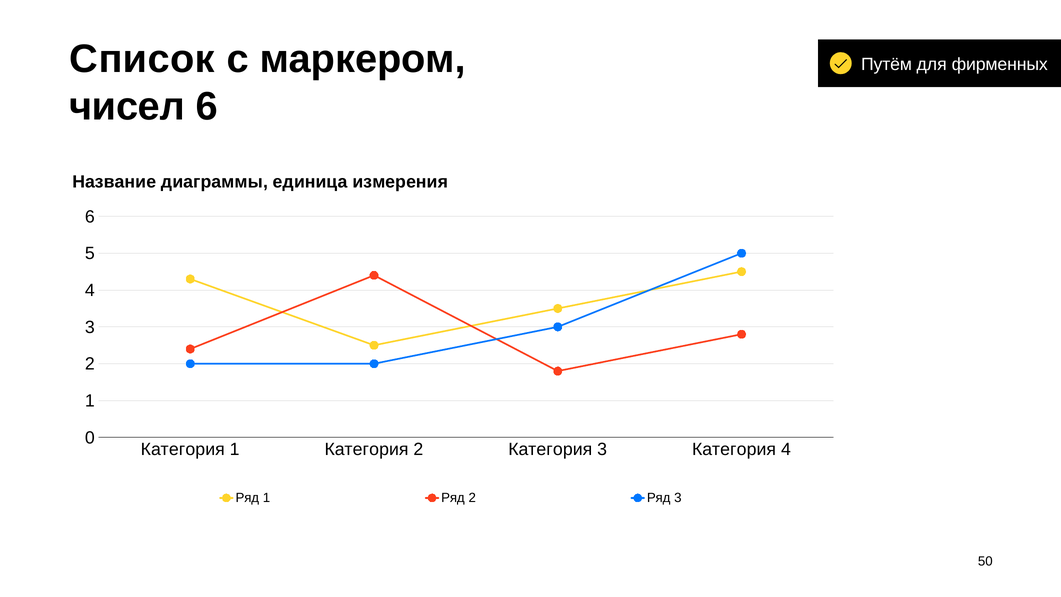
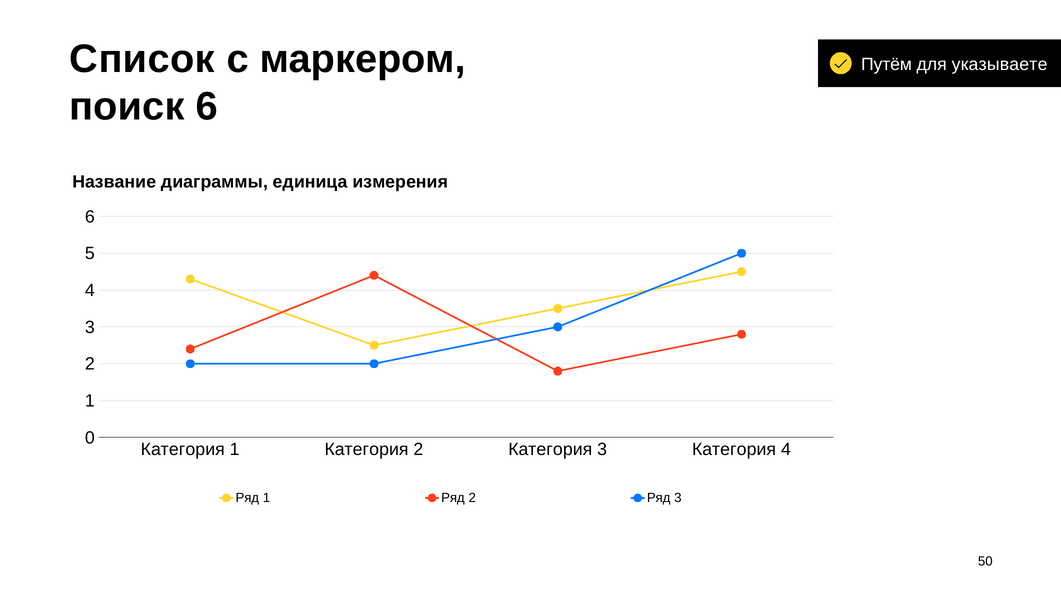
фирменных: фирменных -> указываете (1000, 65)
чисел: чисел -> поиск (127, 107)
